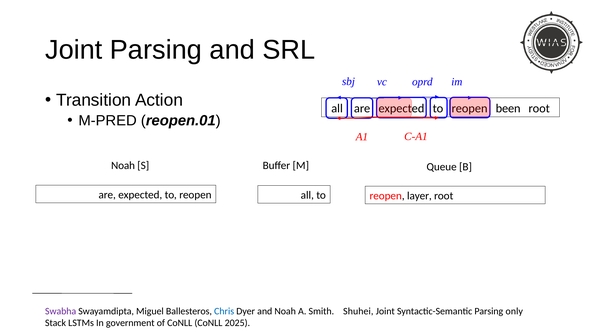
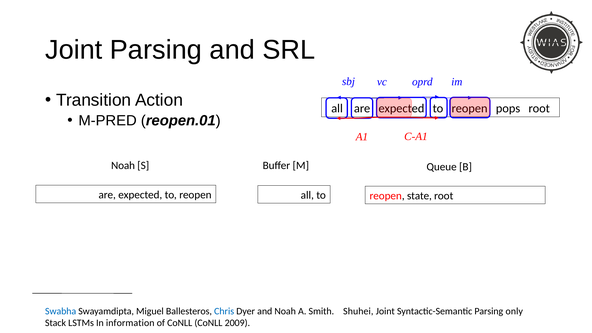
been: been -> pops (508, 108)
layer: layer -> state (419, 196)
Swabha colour: purple -> blue (61, 311)
government: government -> information (130, 323)
2025: 2025 -> 2009 (237, 323)
